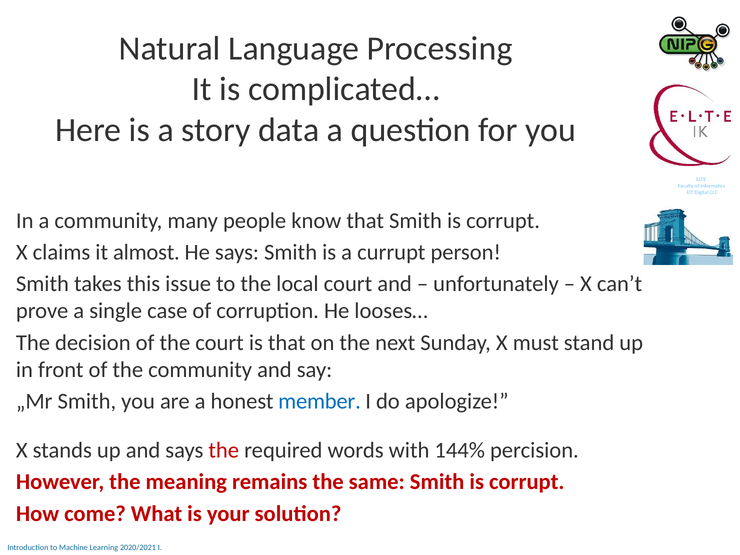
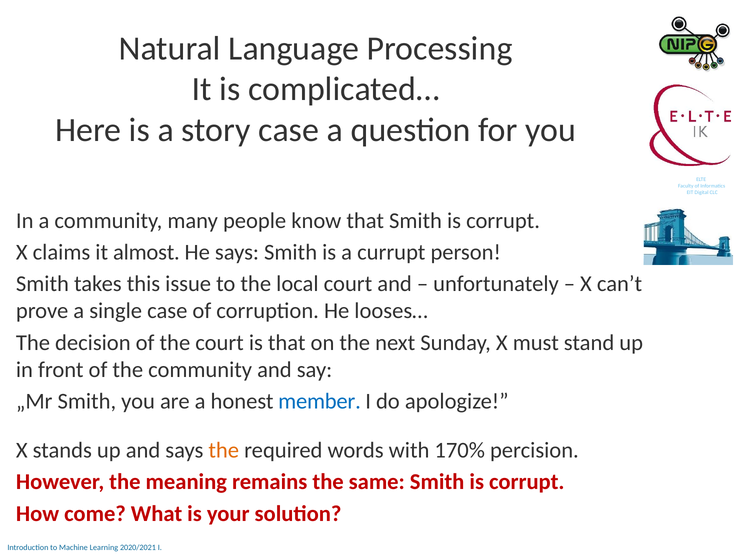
story data: data -> case (289, 130)
the colour: red -> orange (224, 450)
144%: 144% -> 170% (460, 450)
